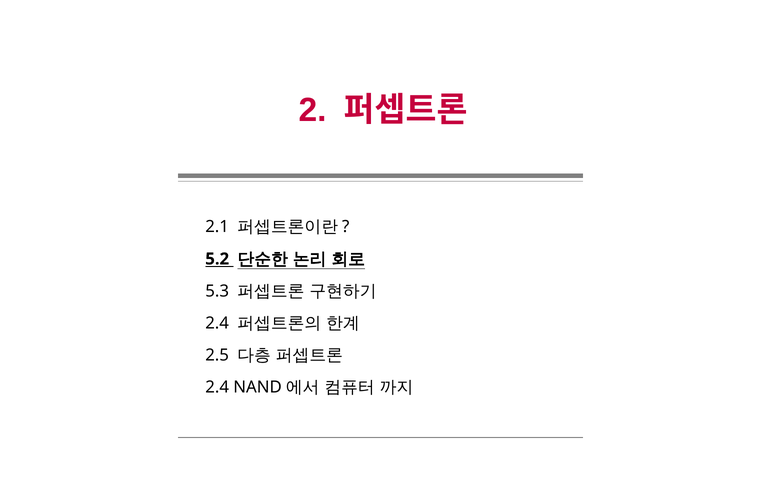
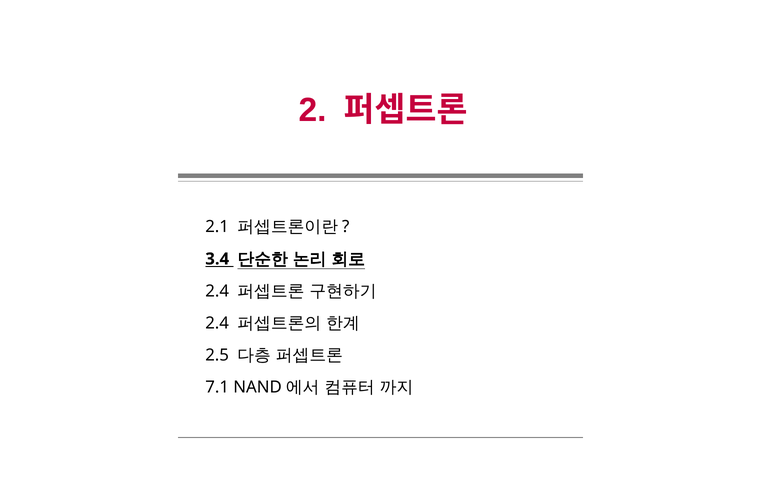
5.2: 5.2 -> 3.4 (217, 259)
5.3: 5.3 -> 2.4 (217, 291)
2.4: 2.4 -> 7.1 (217, 387)
